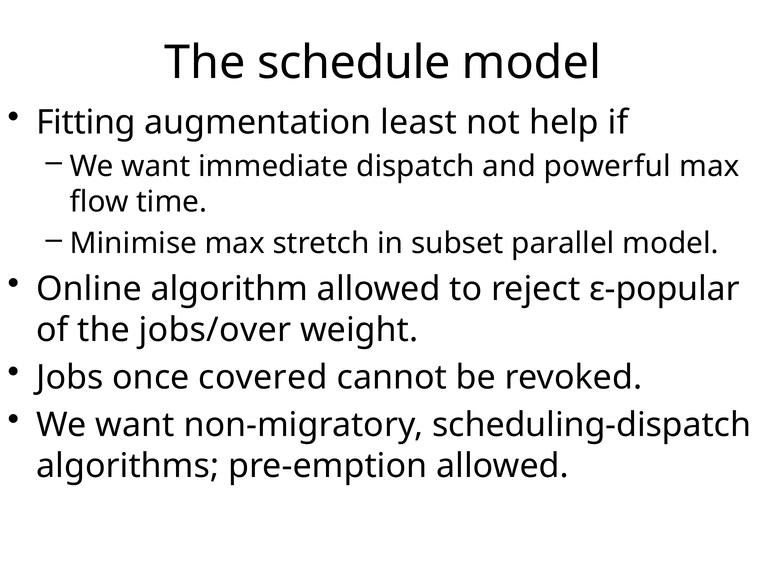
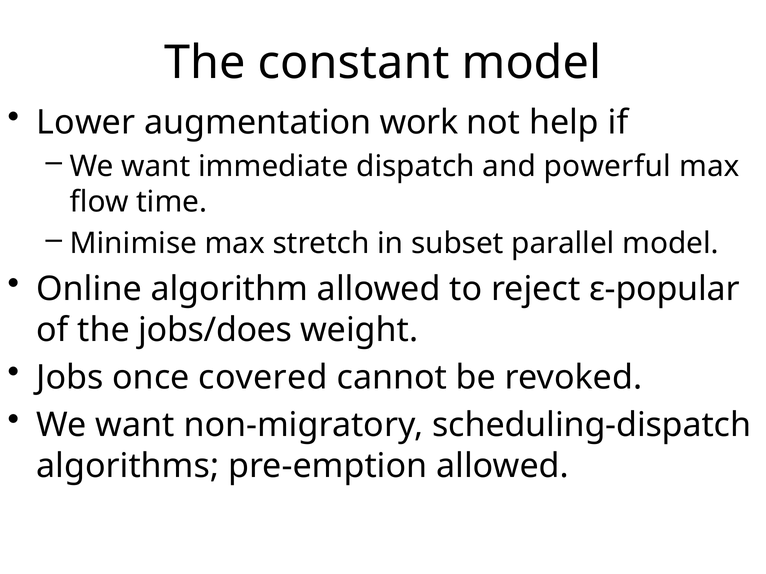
schedule: schedule -> constant (354, 63)
Fitting: Fitting -> Lower (86, 122)
least: least -> work (419, 122)
jobs/over: jobs/over -> jobs/does (215, 330)
